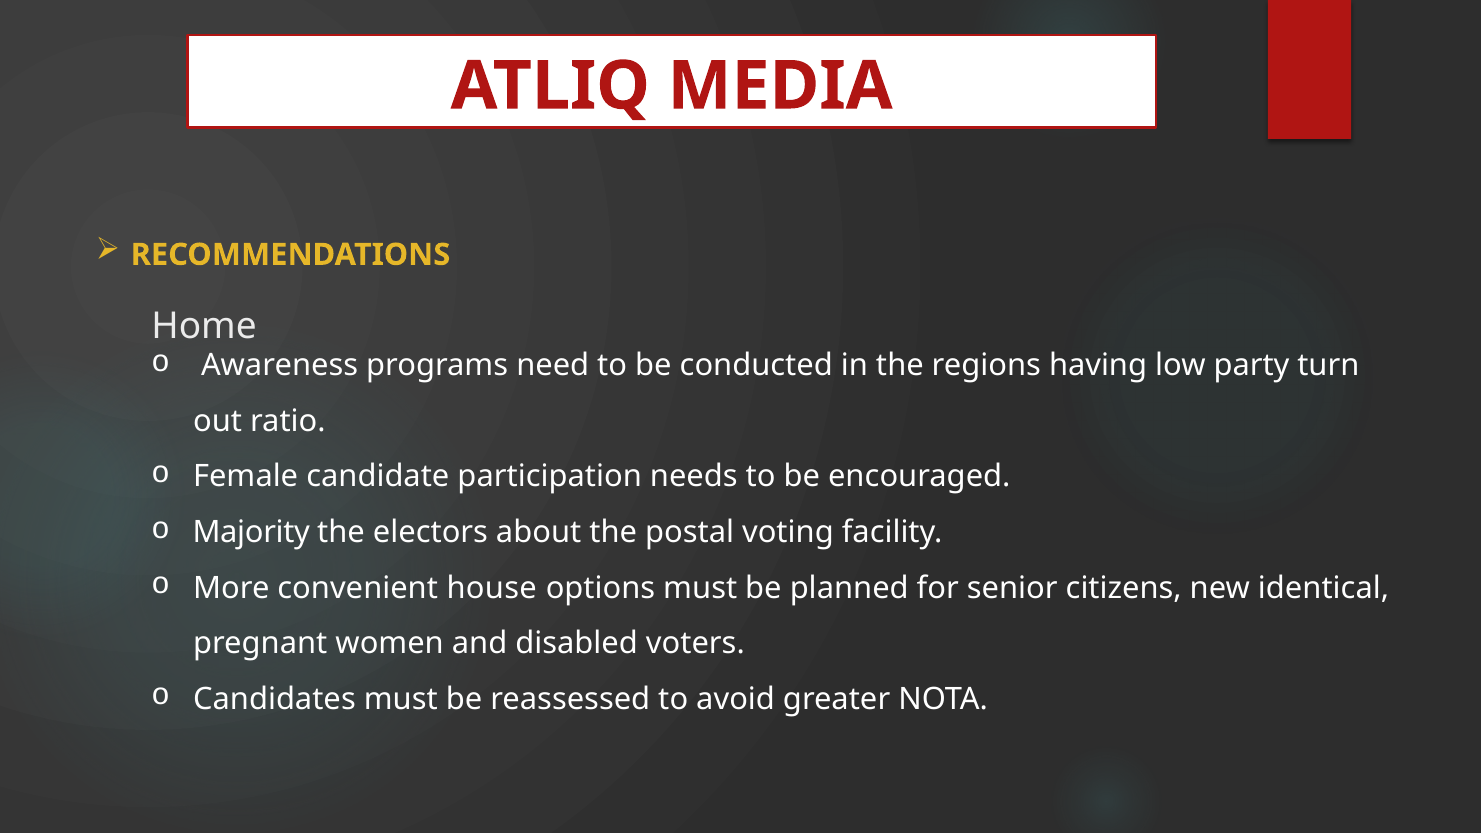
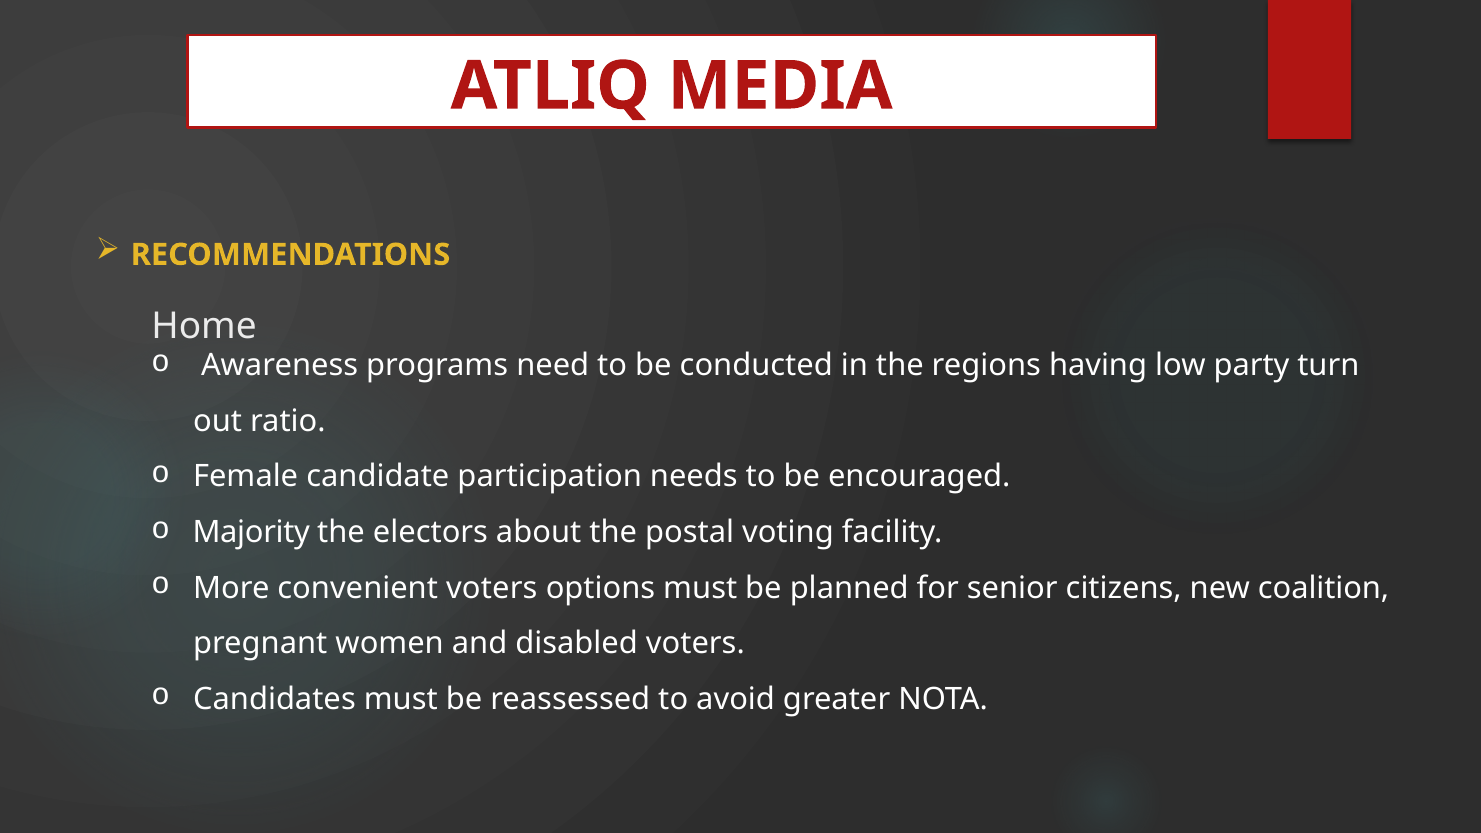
convenient house: house -> voters (492, 588)
identical: identical -> coalition (1324, 588)
